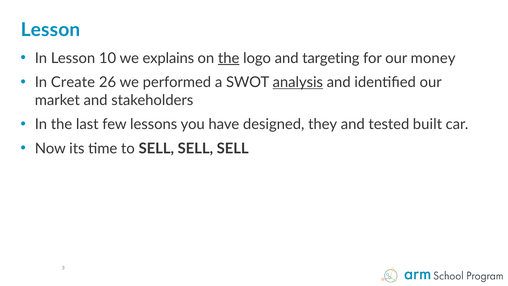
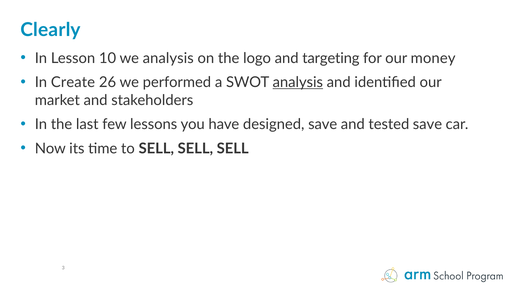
Lesson: Lesson -> Clearly (51, 30)
we explains: explains -> analysis (168, 58)
the underline: present -> none (229, 58)
designed they: they -> save (323, 124)
tested built: built -> save (427, 124)
